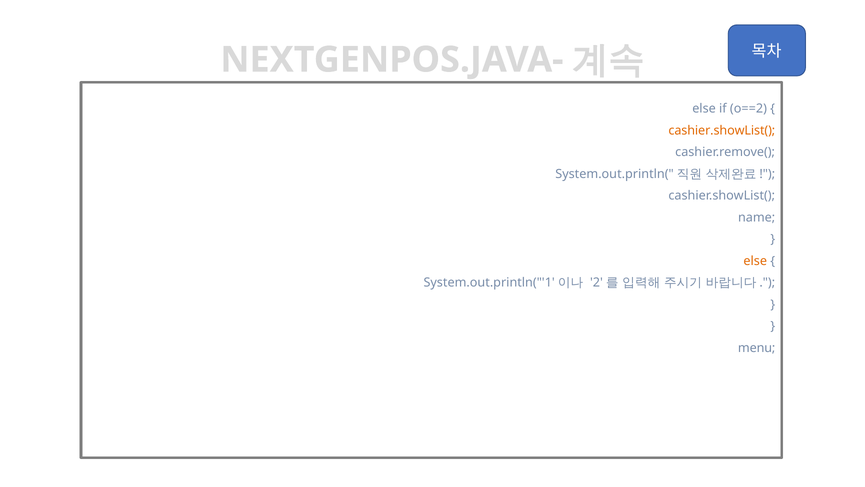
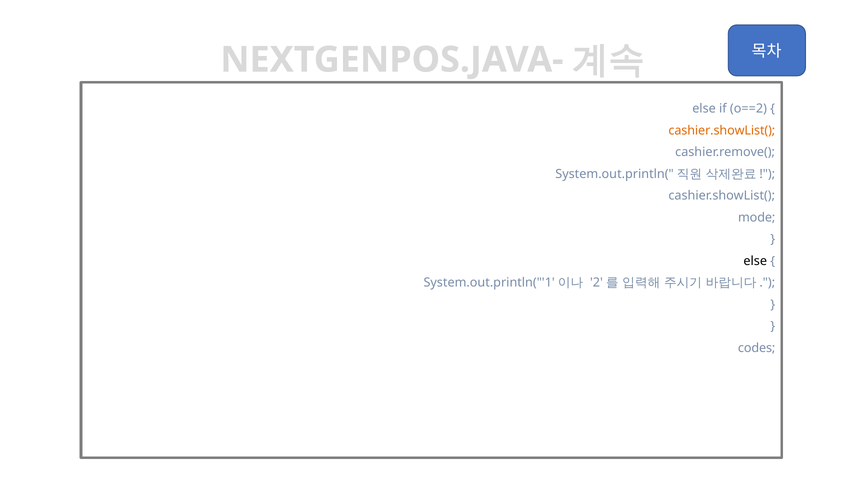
name: name -> mode (757, 217)
else colour: orange -> black (755, 261)
menu: menu -> codes (757, 348)
